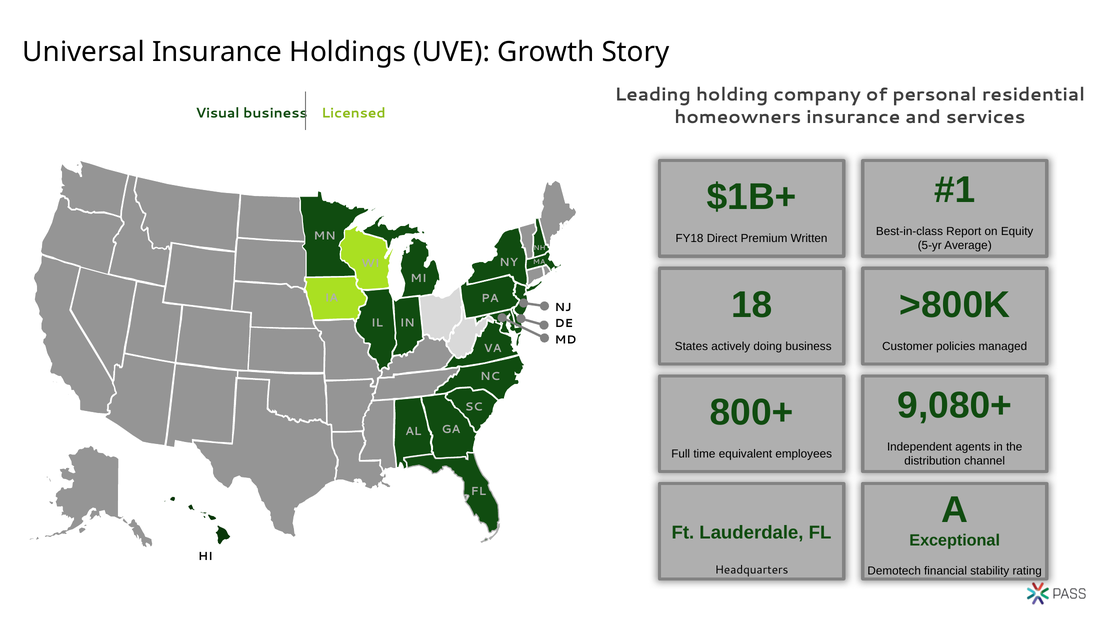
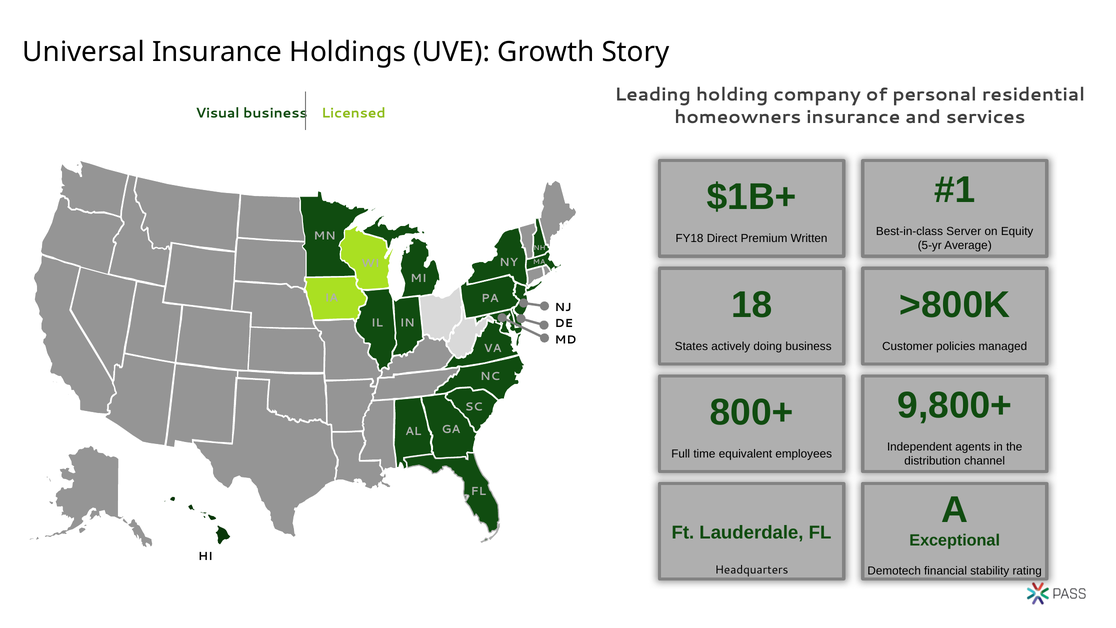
Report: Report -> Server (964, 232)
9,080+: 9,080+ -> 9,800+ (955, 405)
